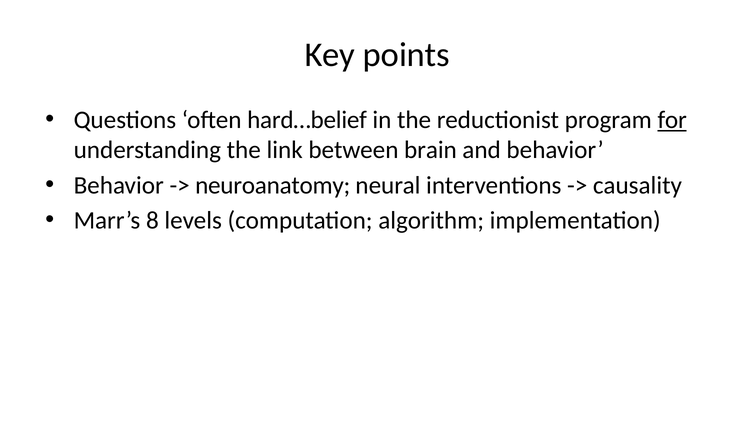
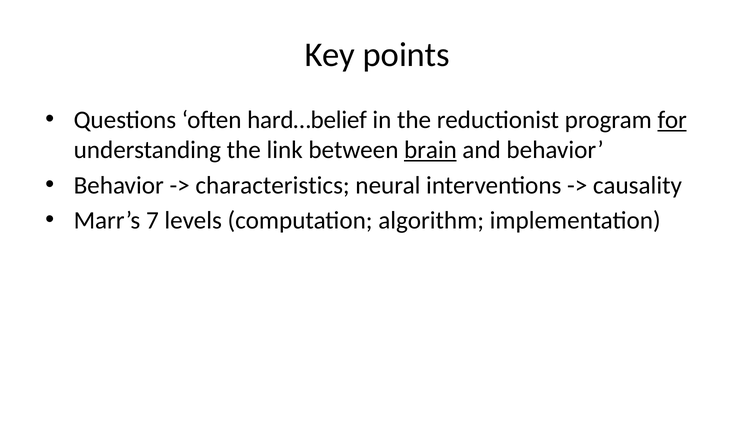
brain underline: none -> present (430, 150)
neuroanatomy: neuroanatomy -> characteristics (273, 185)
8: 8 -> 7 (152, 220)
